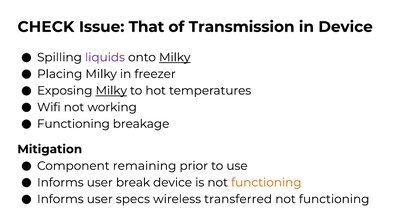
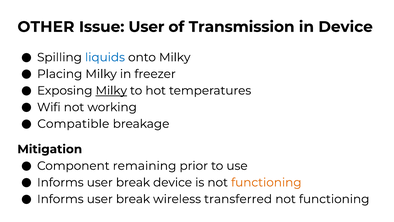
CHECK: CHECK -> OTHER (46, 27)
Issue That: That -> User (146, 27)
liquids colour: purple -> blue (105, 57)
Milky underline: present -> none (175, 57)
Functioning: Functioning -> Compatible (73, 124)
specs: specs -> break (133, 199)
